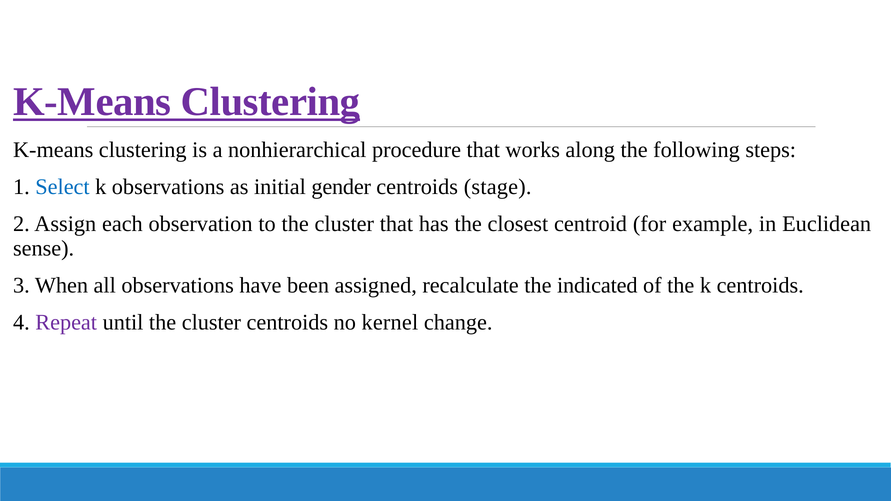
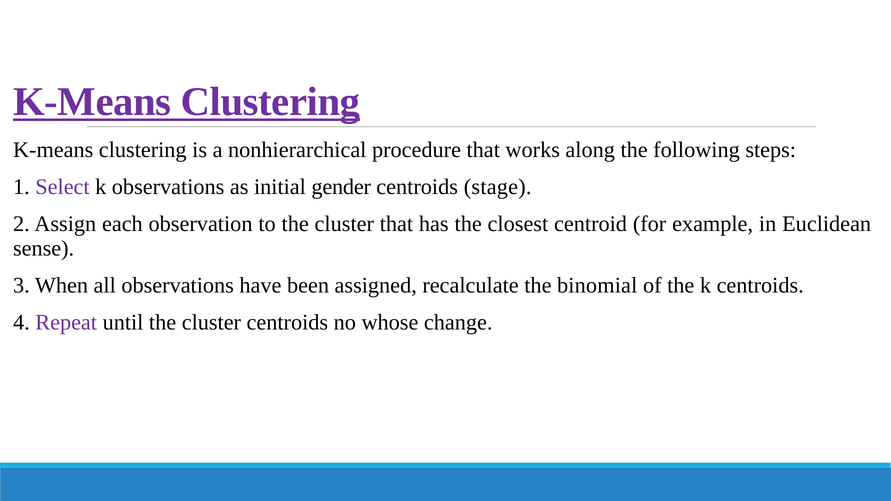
Select colour: blue -> purple (62, 187)
indicated: indicated -> binomial (597, 285)
kernel: kernel -> whose (390, 322)
